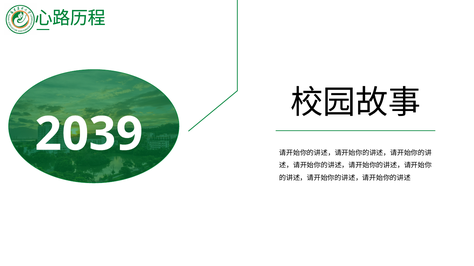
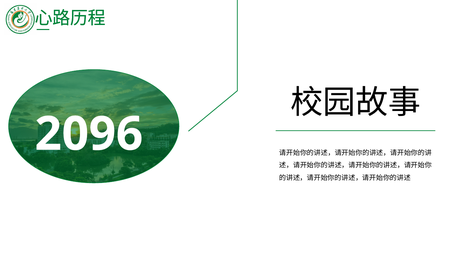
2039: 2039 -> 2096 (89, 134)
